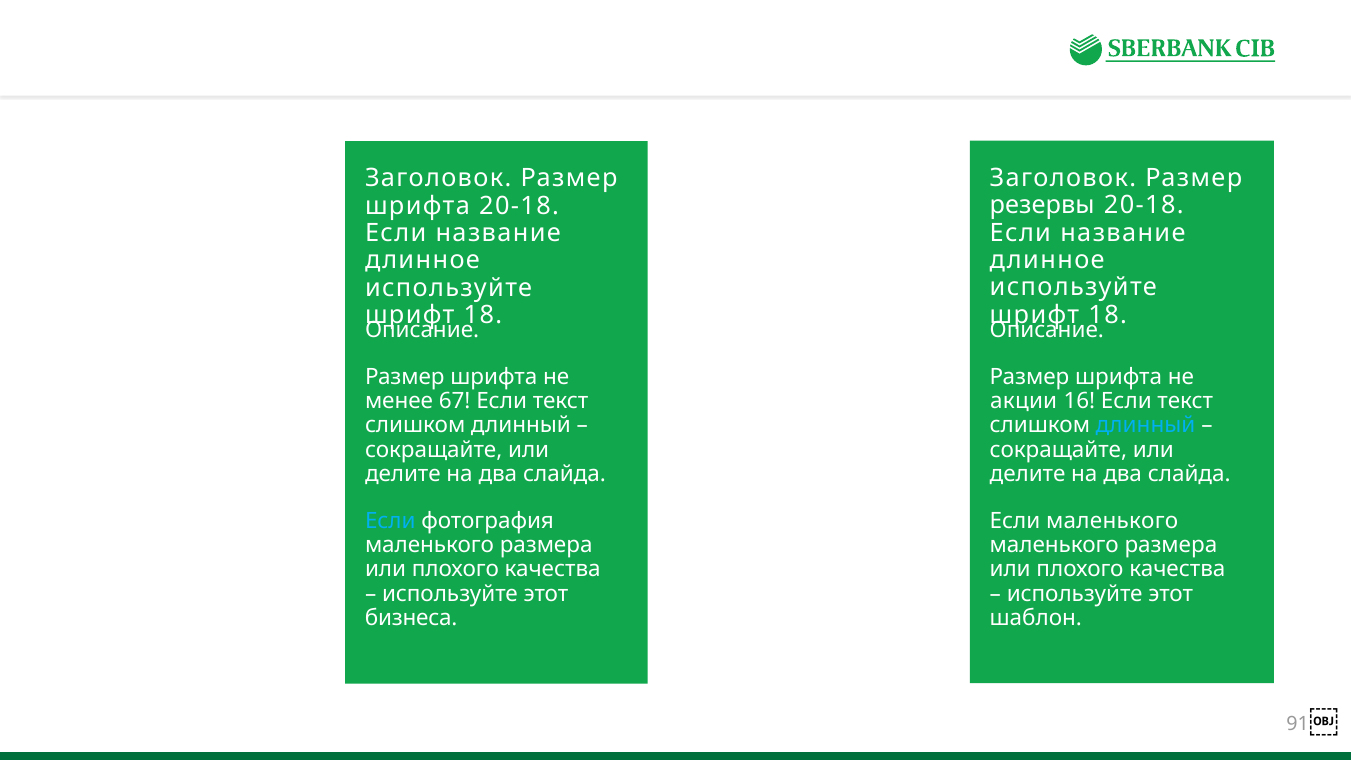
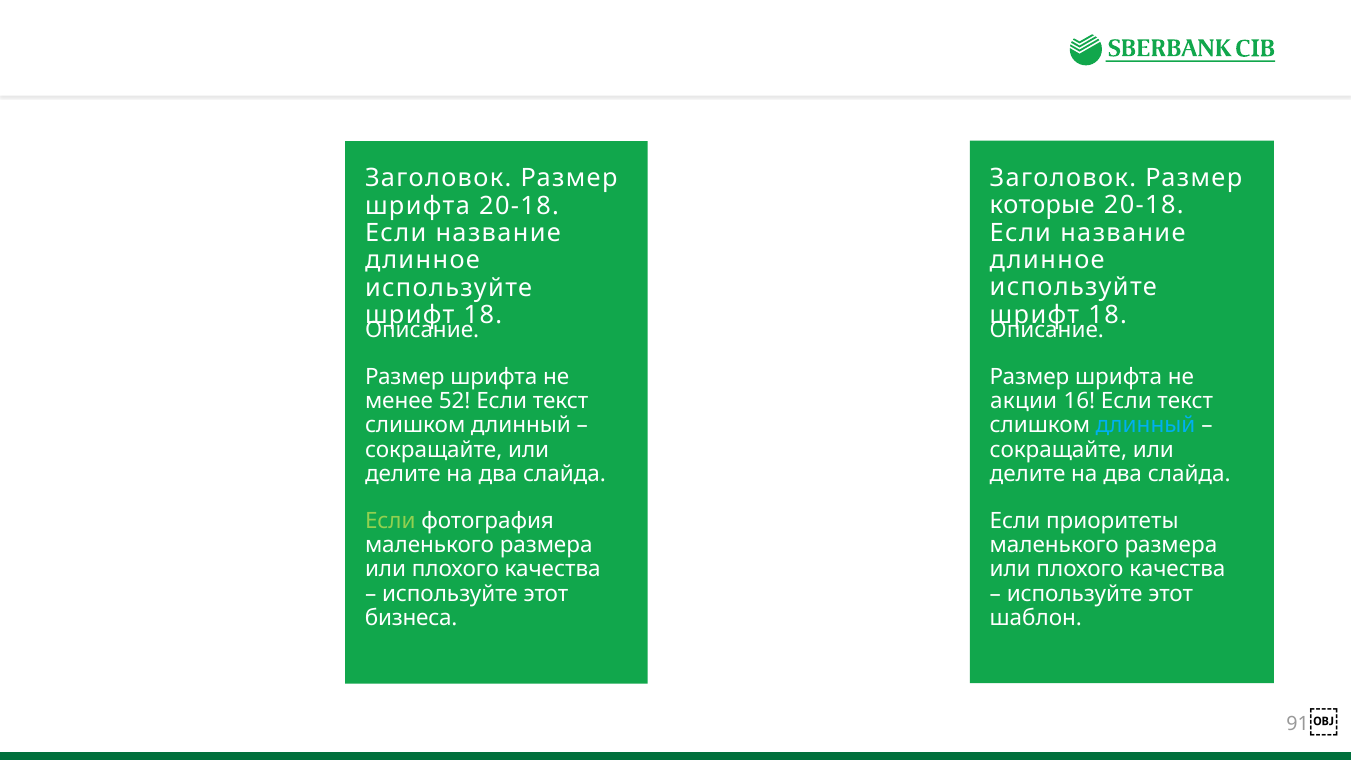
резервы: резервы -> которые (1042, 205)
67: 67 -> 52 (455, 401)
Если colour: light blue -> light green (390, 521)
Если маленького: маленького -> приоритеты (1112, 521)
